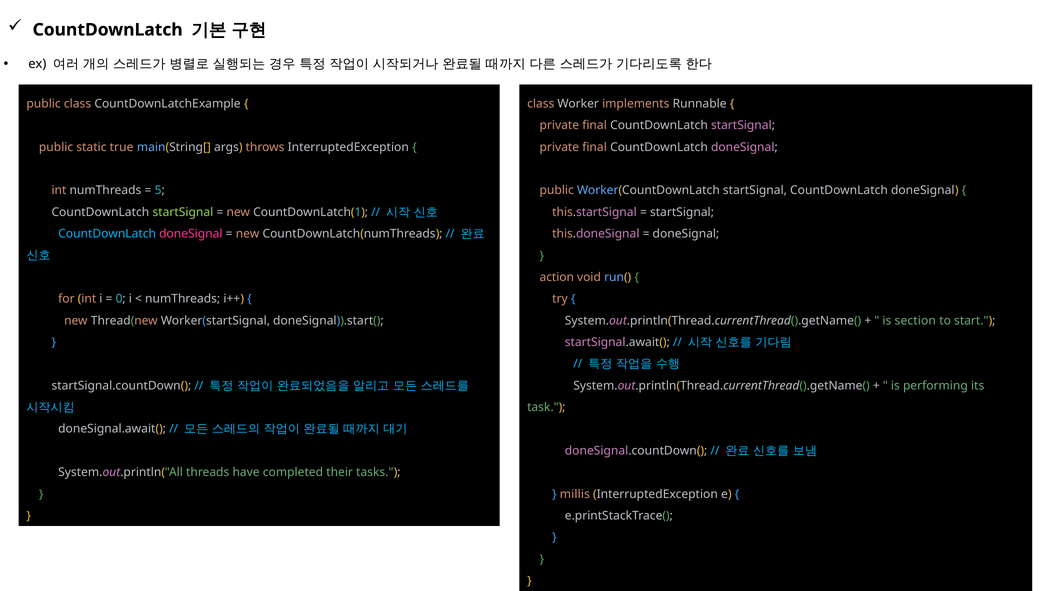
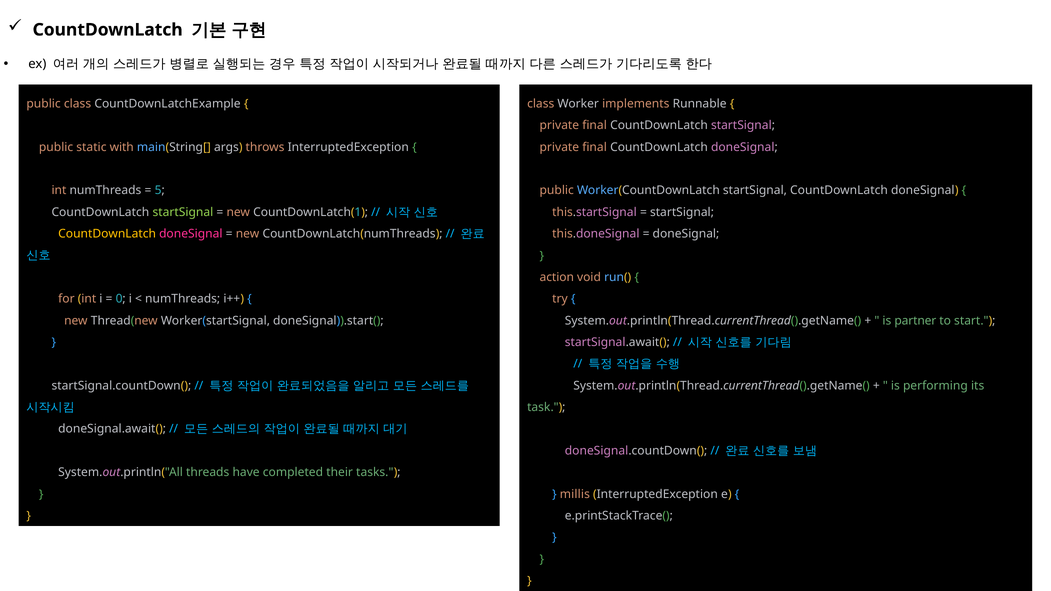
true: true -> with (122, 147)
CountDownLatch colour: light blue -> yellow (107, 234)
section: section -> partner (915, 321)
